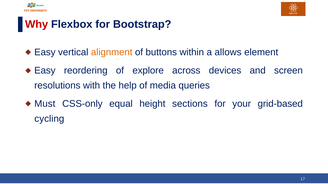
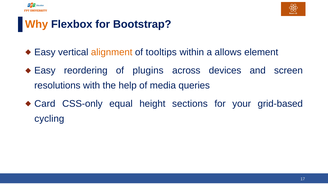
Why colour: red -> orange (37, 24)
buttons: buttons -> tooltips (161, 52)
explore: explore -> plugins (148, 71)
Must: Must -> Card (45, 104)
